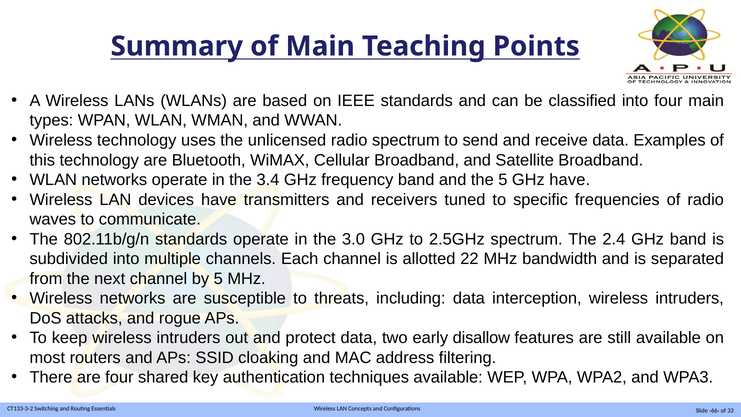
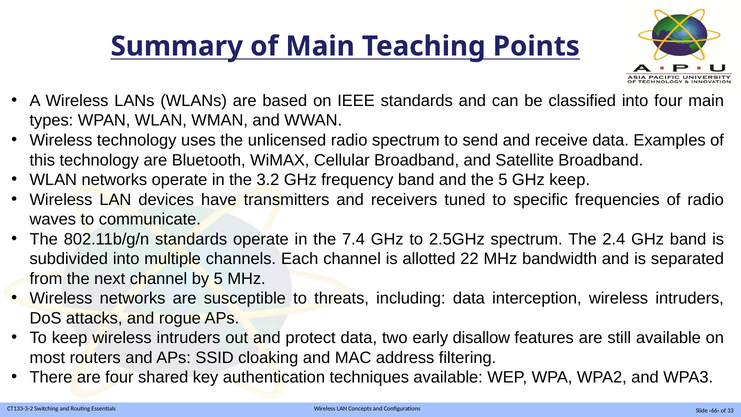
3.4: 3.4 -> 3.2 (268, 180)
GHz have: have -> keep (570, 180)
3.0: 3.0 -> 7.4 (354, 239)
